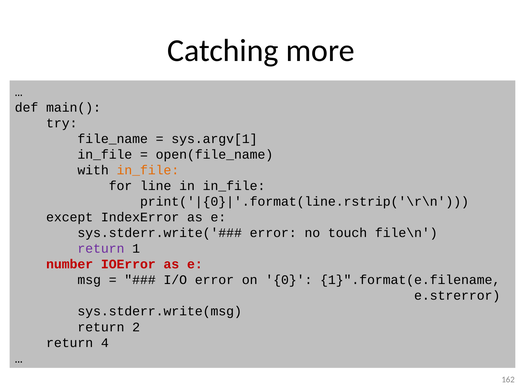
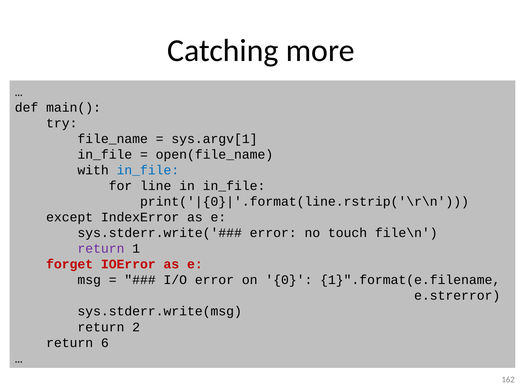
in_file colour: orange -> blue (148, 170)
number: number -> forget (70, 264)
4: 4 -> 6 (105, 342)
